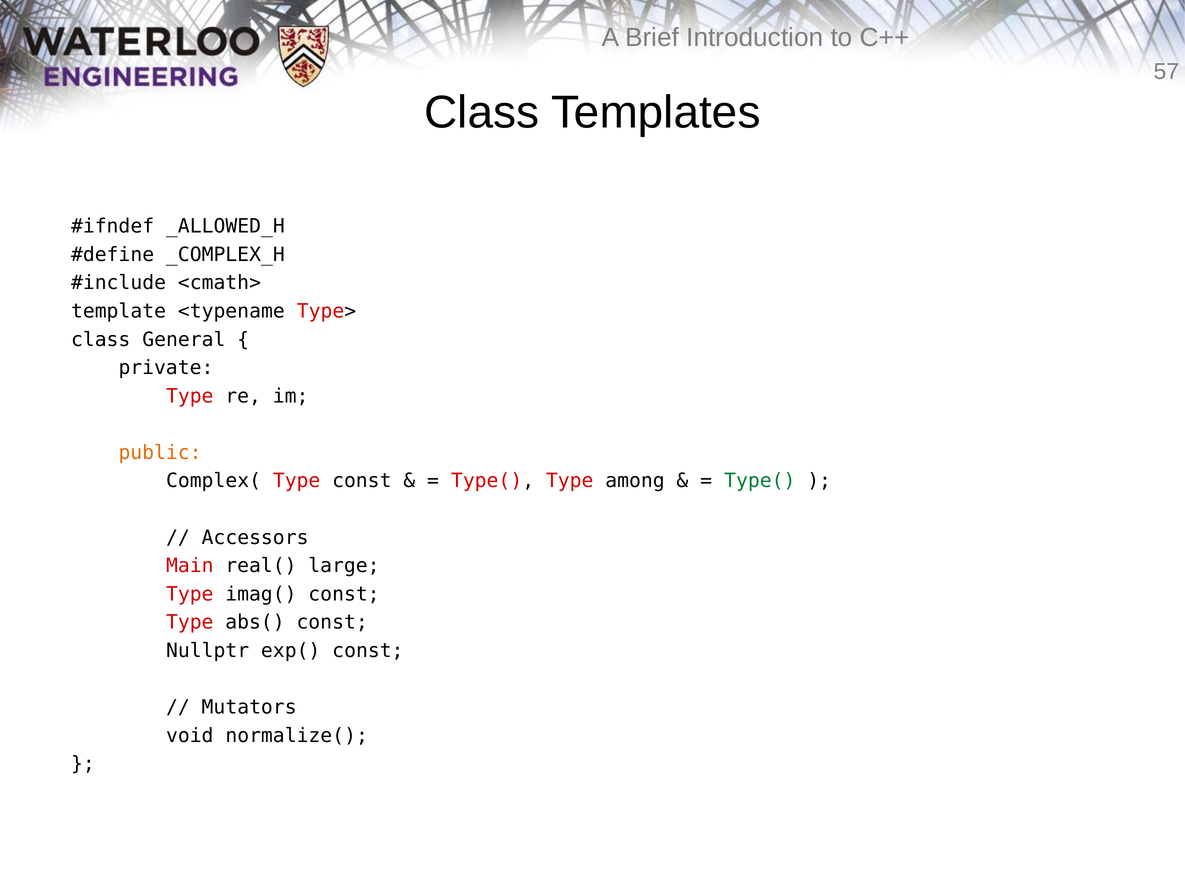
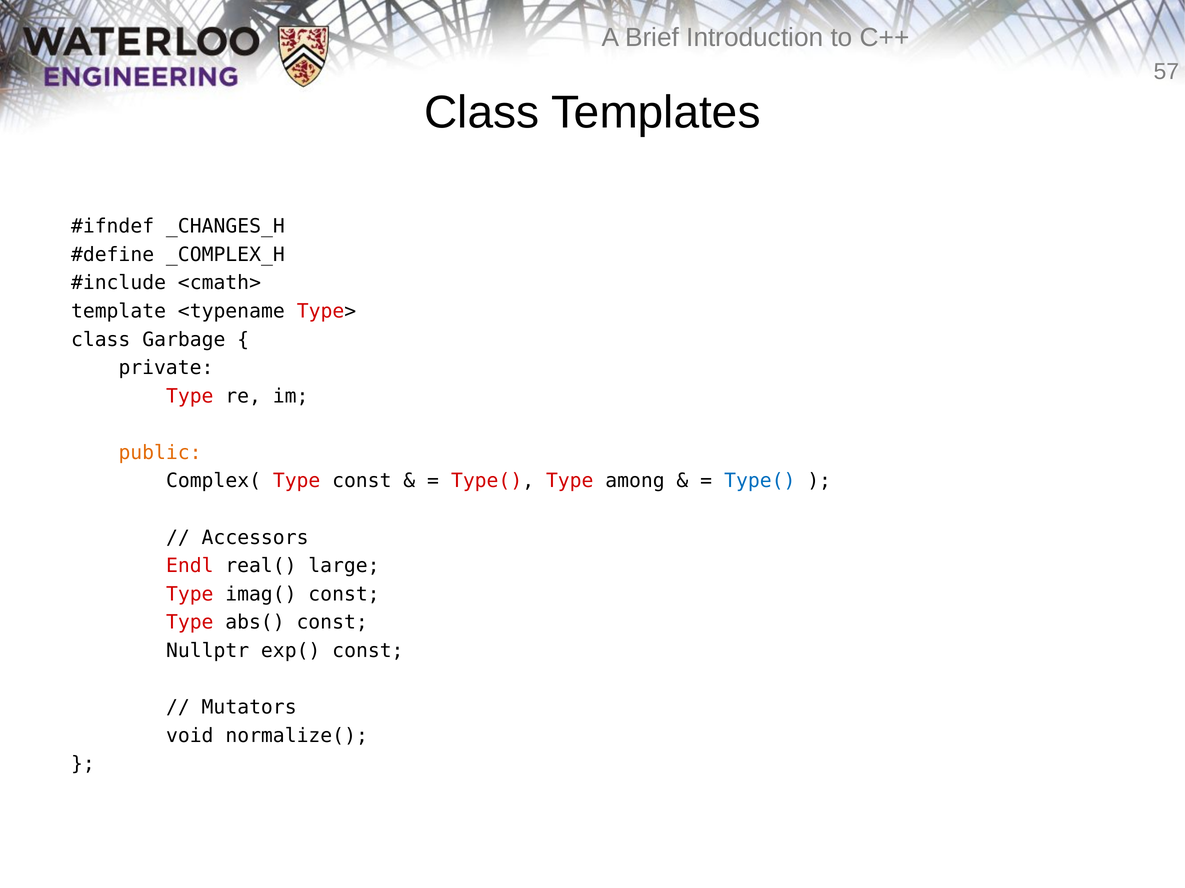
_ALLOWED_H: _ALLOWED_H -> _CHANGES_H (225, 227)
General: General -> Garbage (184, 340)
Type( colour: green -> blue (760, 481)
Main: Main -> Endl (190, 566)
